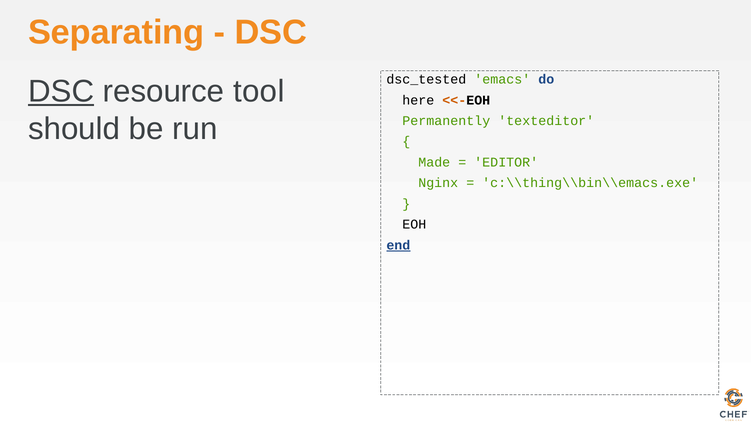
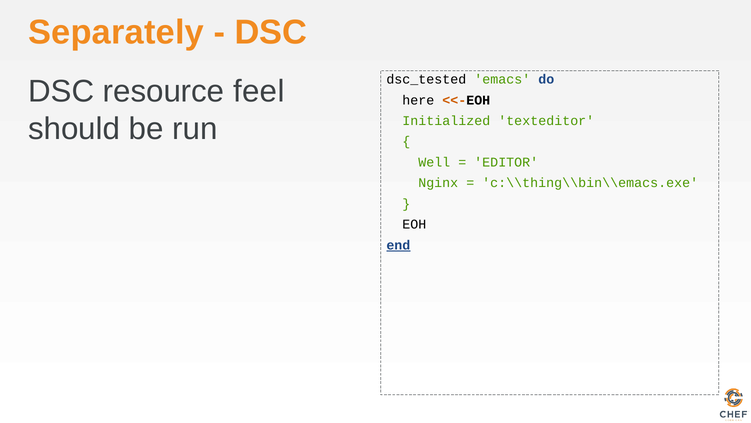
Separating: Separating -> Separately (116, 32)
DSC underline: present -> none (61, 91)
tool: tool -> feel (259, 91)
Permanently: Permanently -> Initialized (446, 121)
Made: Made -> Well (434, 162)
